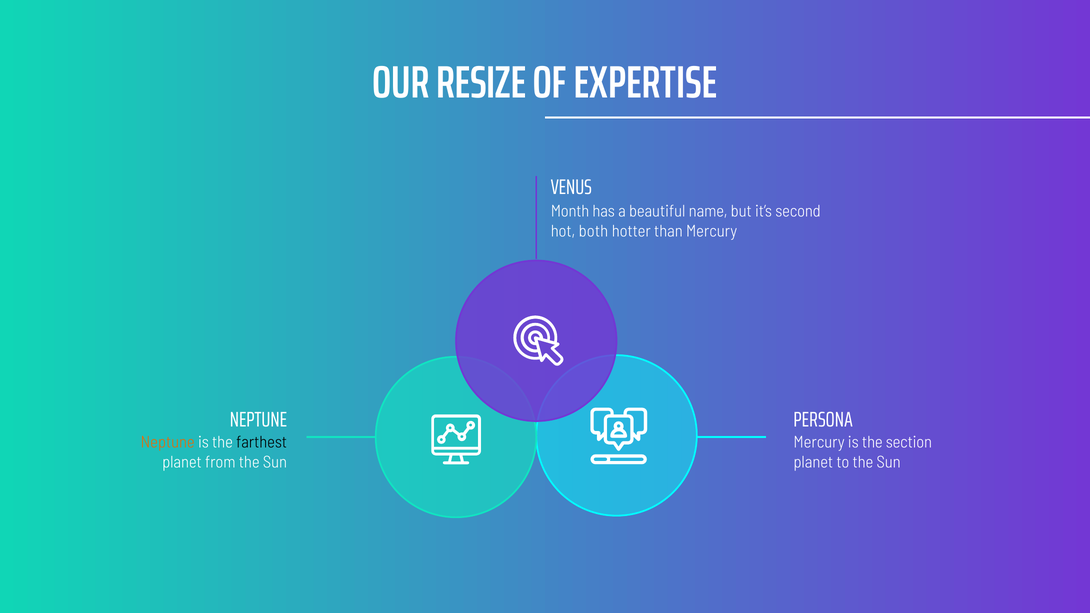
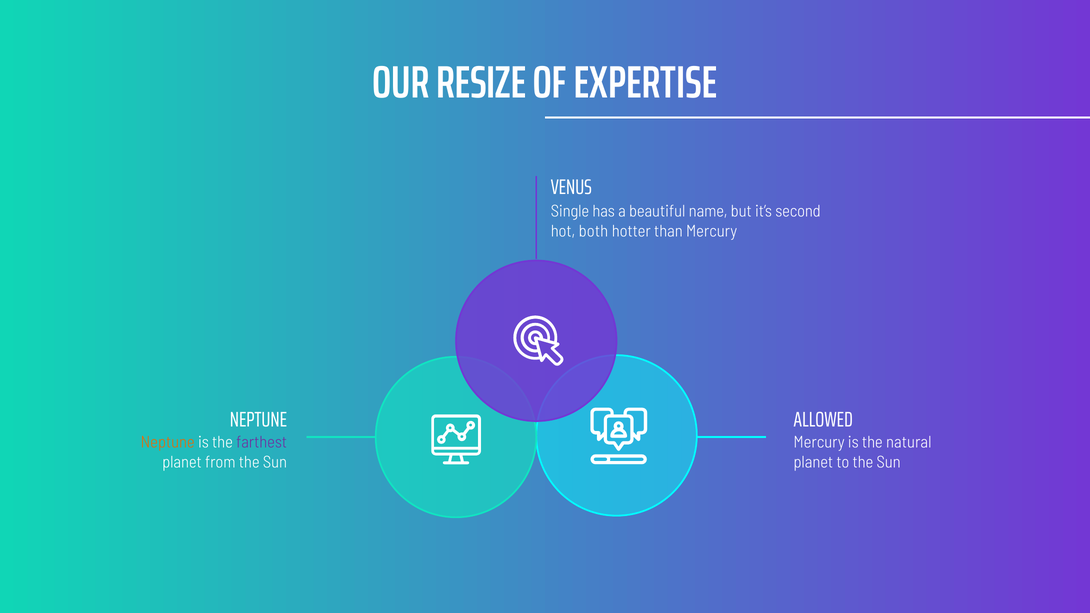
Month: Month -> Single (570, 211)
PERSONA: PERSONA -> ALLOWED (823, 420)
farthest colour: black -> purple (262, 442)
section: section -> natural (909, 442)
